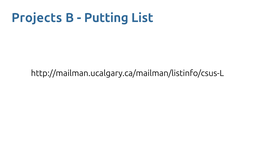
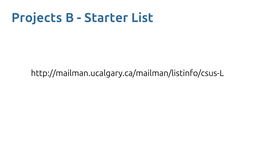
Putting: Putting -> Starter (106, 18)
